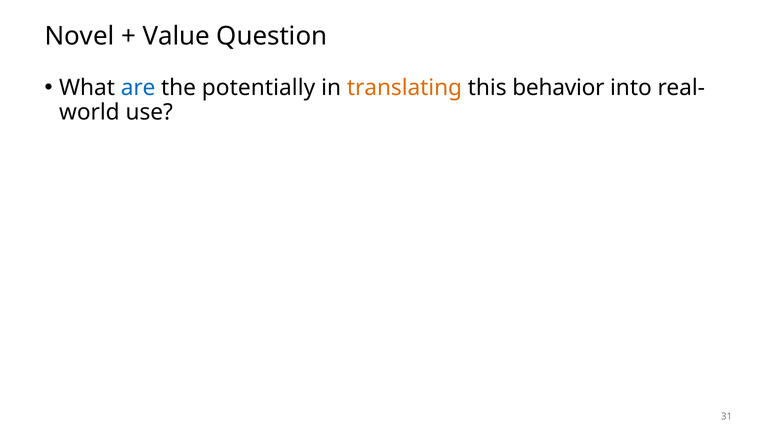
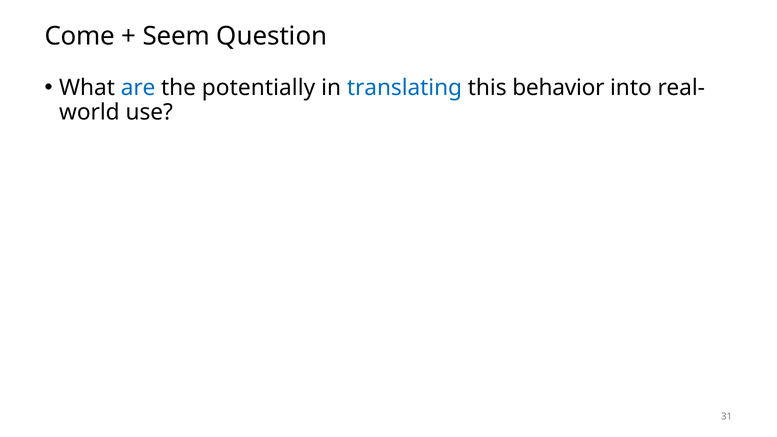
Novel: Novel -> Come (80, 36)
Value: Value -> Seem (176, 36)
translating colour: orange -> blue (404, 88)
